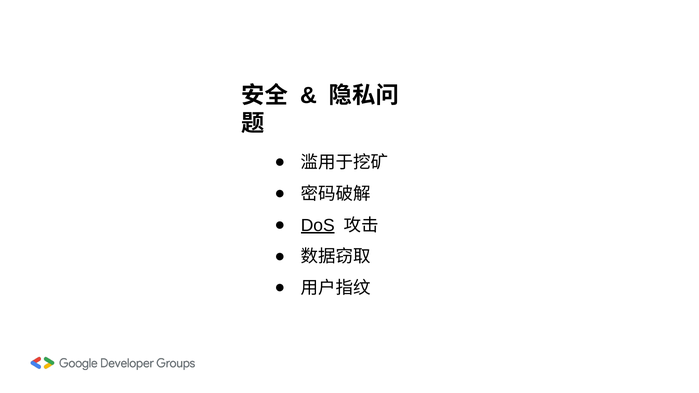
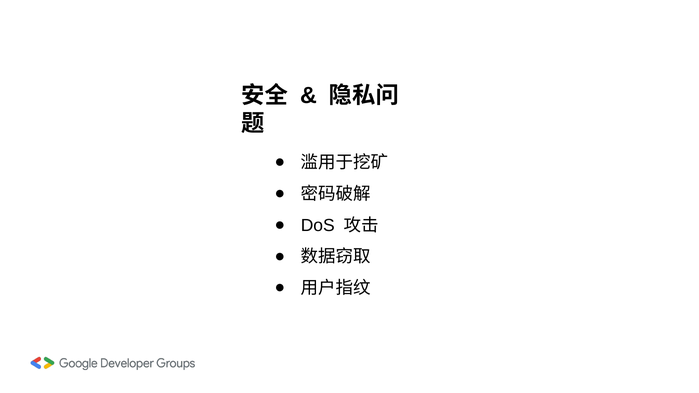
DoS underline: present -> none (318, 225)
